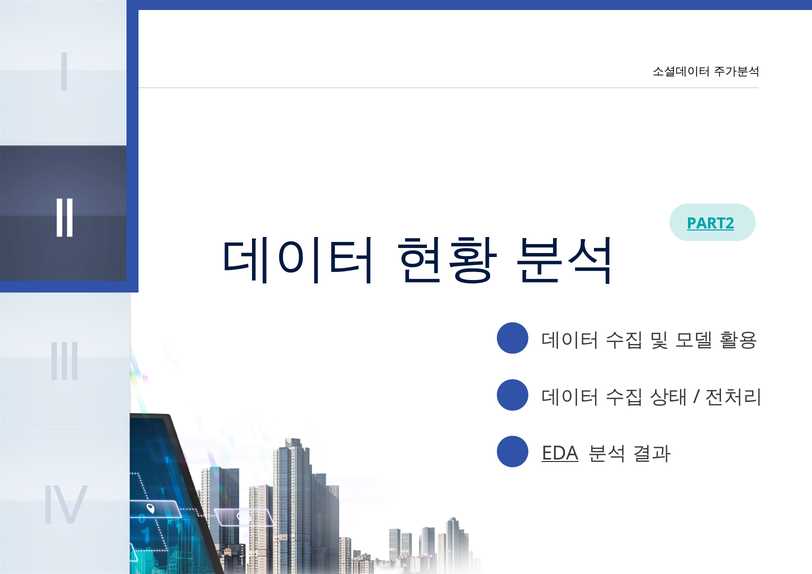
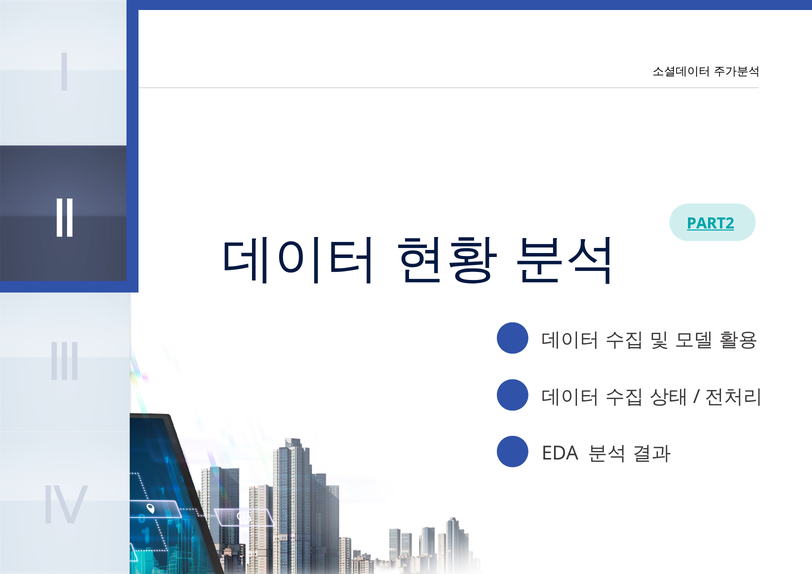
EDA underline: present -> none (560, 453)
